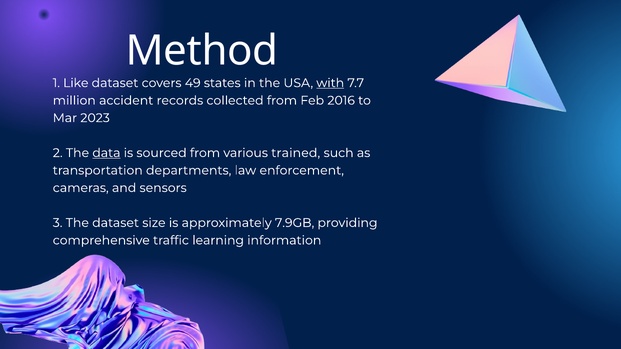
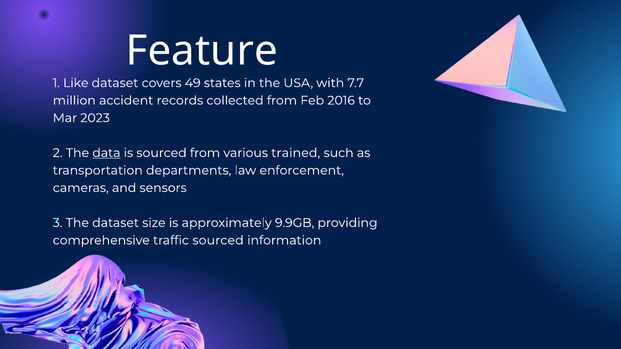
Method: Method -> Feature (202, 51)
with underline: present -> none (330, 83)
7.9GB: 7.9GB -> 9.9GB (295, 223)
traffic learning: learning -> sourced (218, 241)
